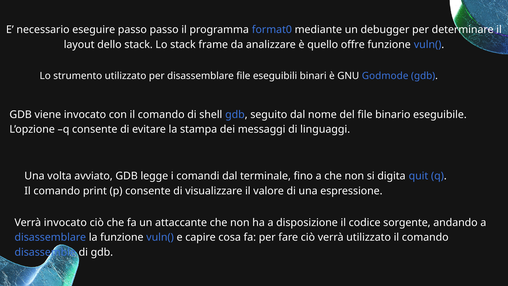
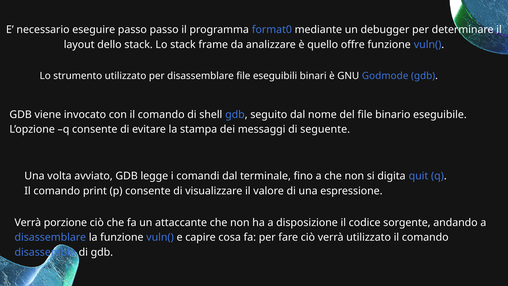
linguaggi: linguaggi -> seguente (325, 129)
Verrà invocato: invocato -> porzione (65, 222)
